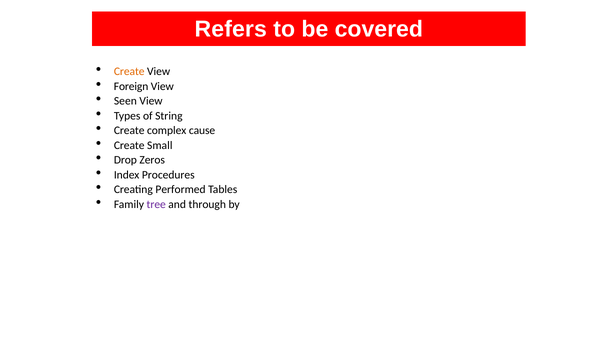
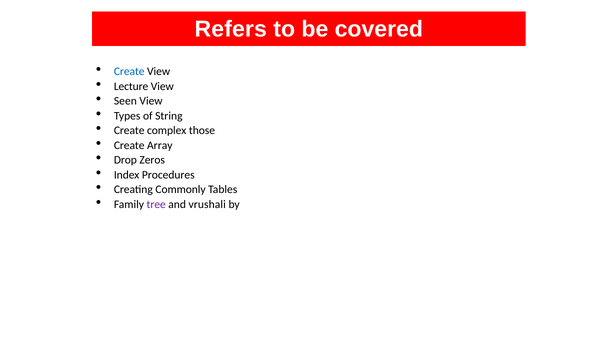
Create colour: orange -> blue (129, 72)
Foreign: Foreign -> Lecture (131, 86)
cause: cause -> those (202, 131)
Small: Small -> Array (160, 145)
Performed: Performed -> Commonly (181, 190)
through: through -> vrushali (207, 205)
